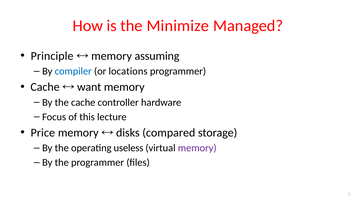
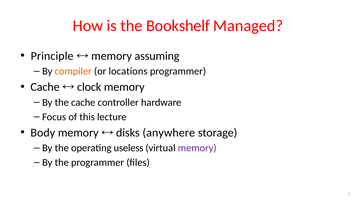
Minimize: Minimize -> Bookshelf (178, 26)
compiler colour: blue -> orange (73, 71)
want: want -> clock (89, 87)
Price: Price -> Body (43, 133)
compared: compared -> anywhere (169, 133)
